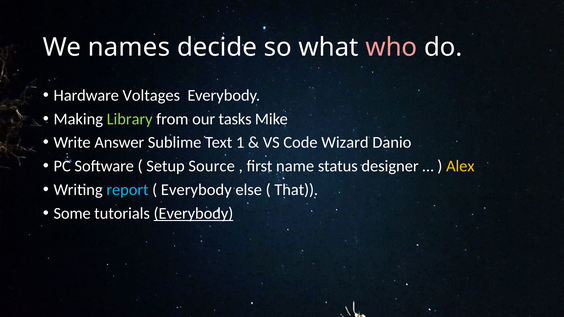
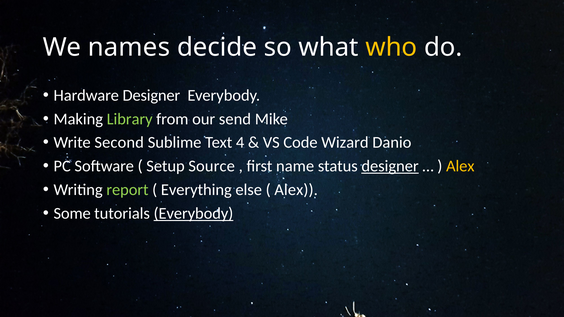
who colour: pink -> yellow (391, 47)
Hardware Voltages: Voltages -> Designer (151, 95)
tasks: tasks -> send (235, 119)
Answer: Answer -> Second (119, 143)
1: 1 -> 4 (240, 143)
designer underline: none -> present (390, 166)
report colour: light blue -> light green (127, 190)
Everybody: Everybody -> Everything (196, 190)
That: That -> Alex (296, 190)
